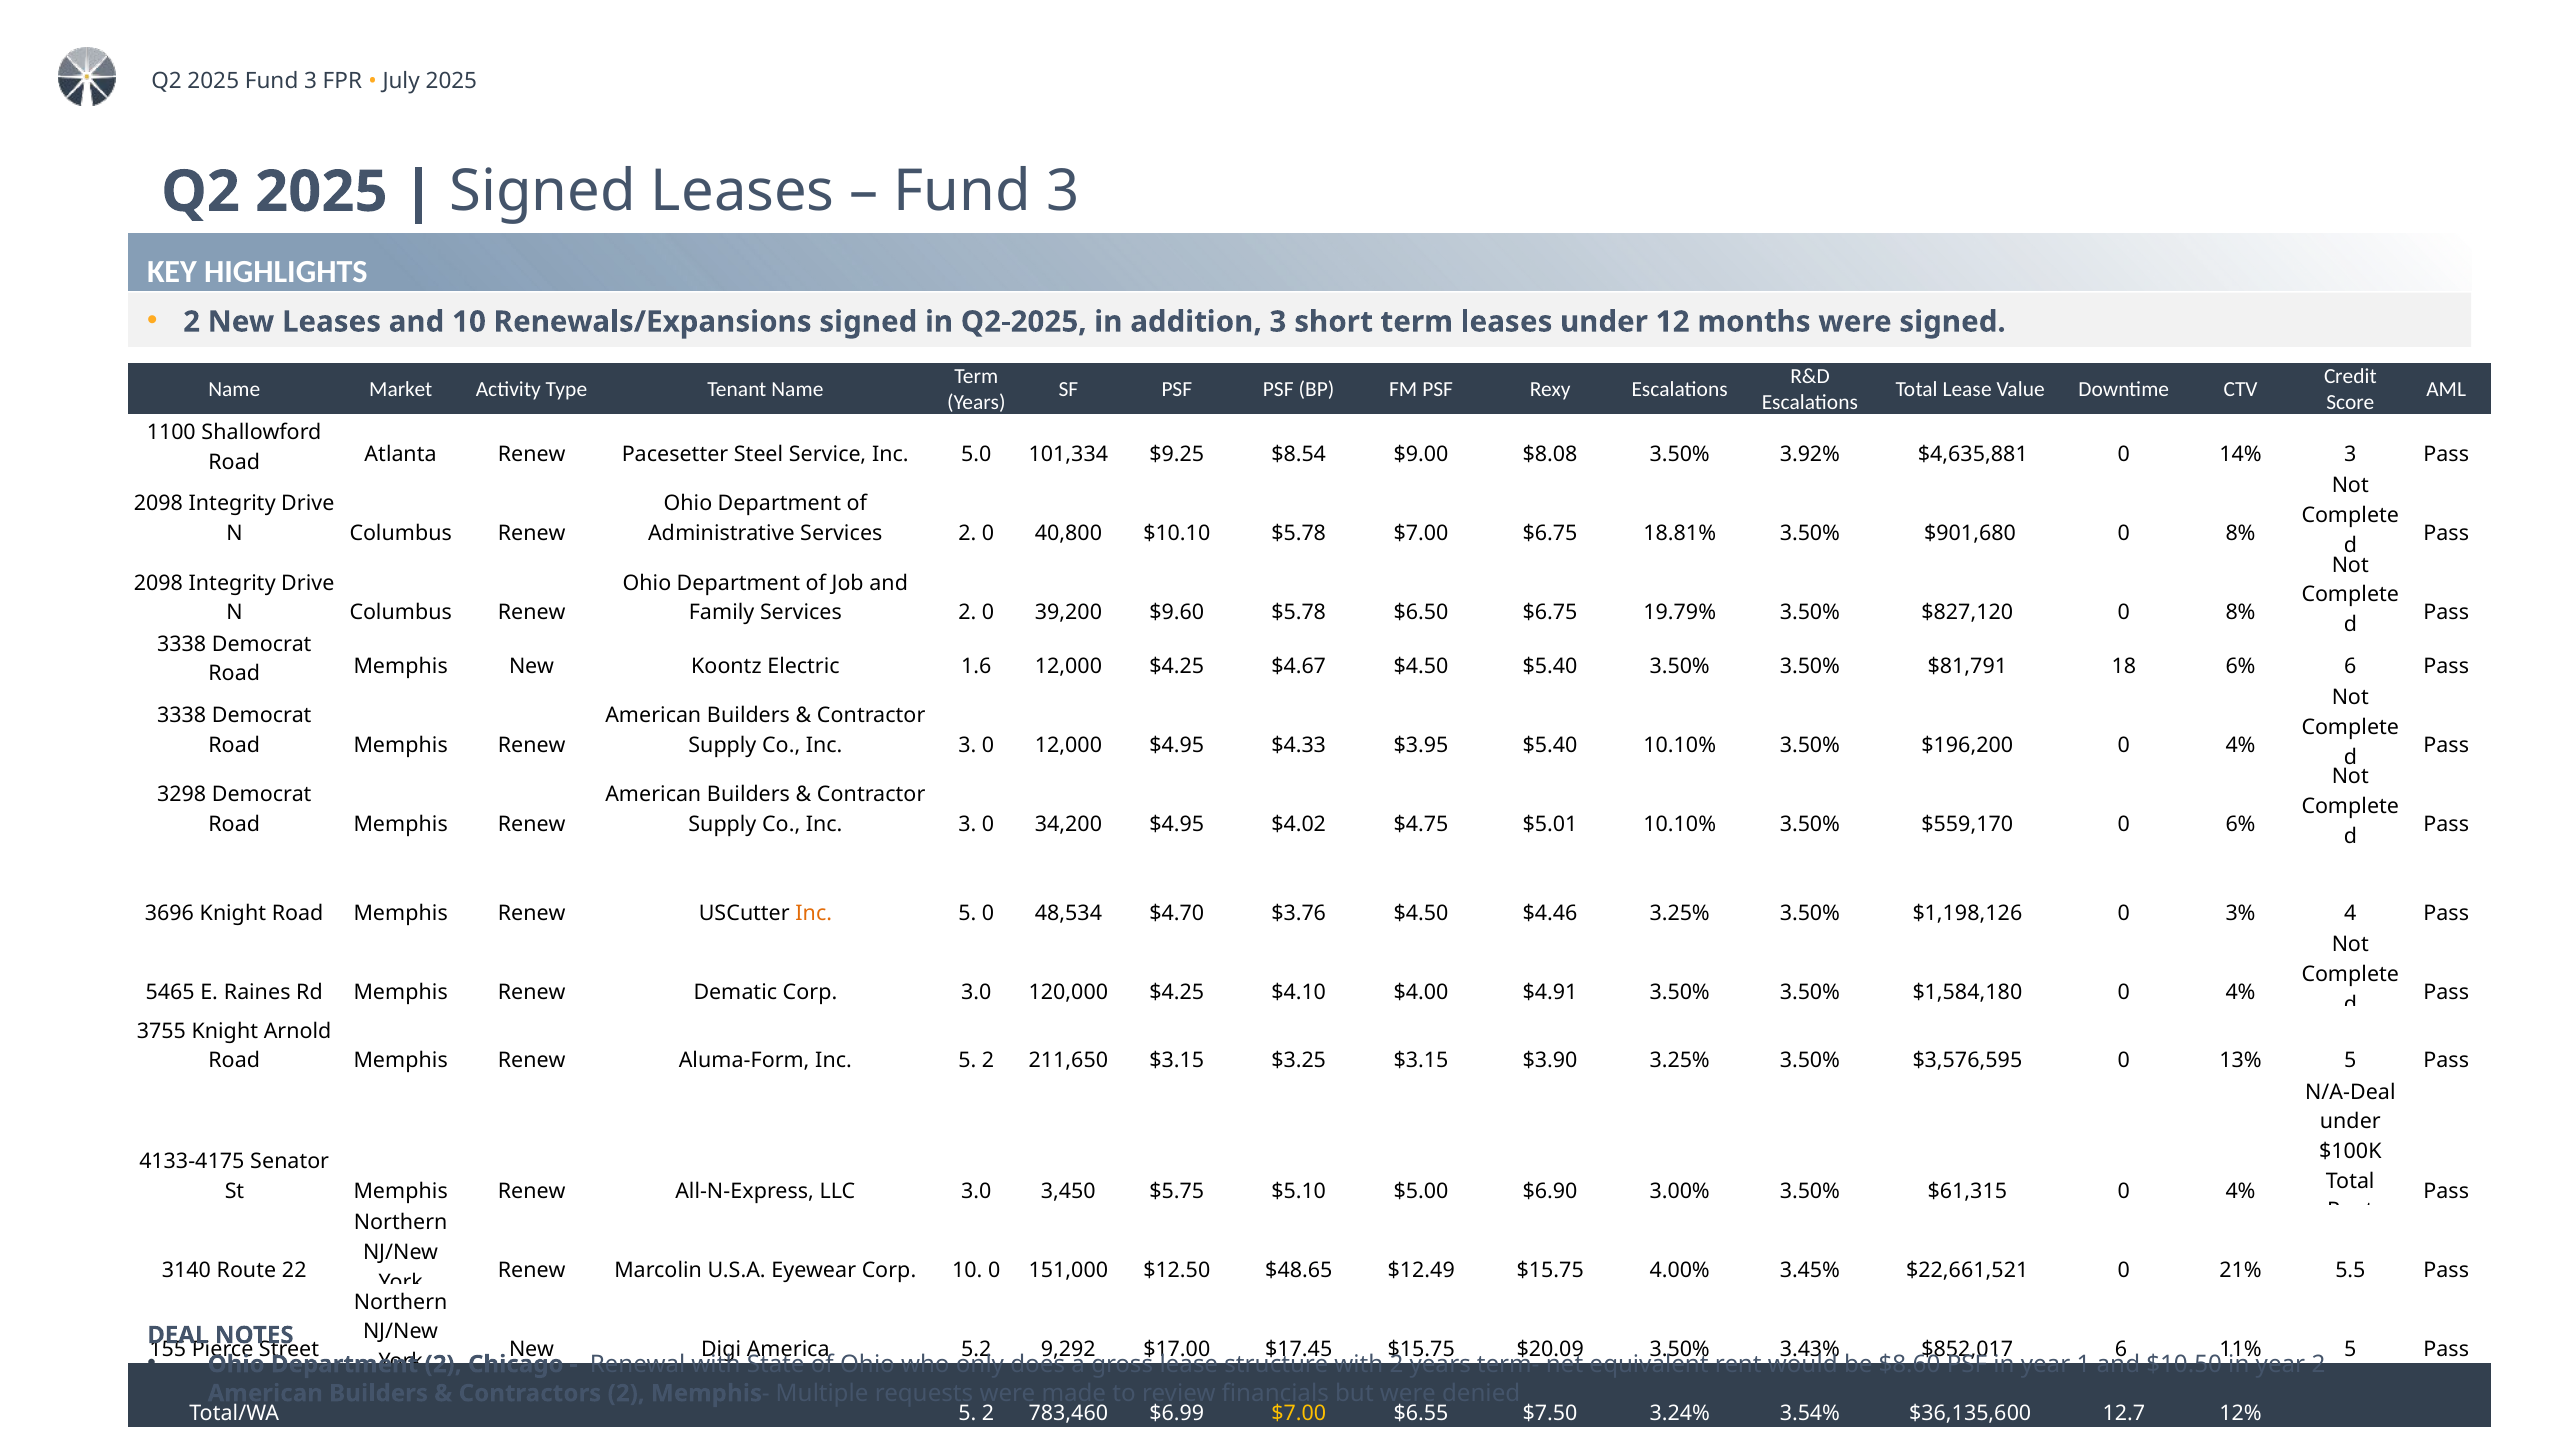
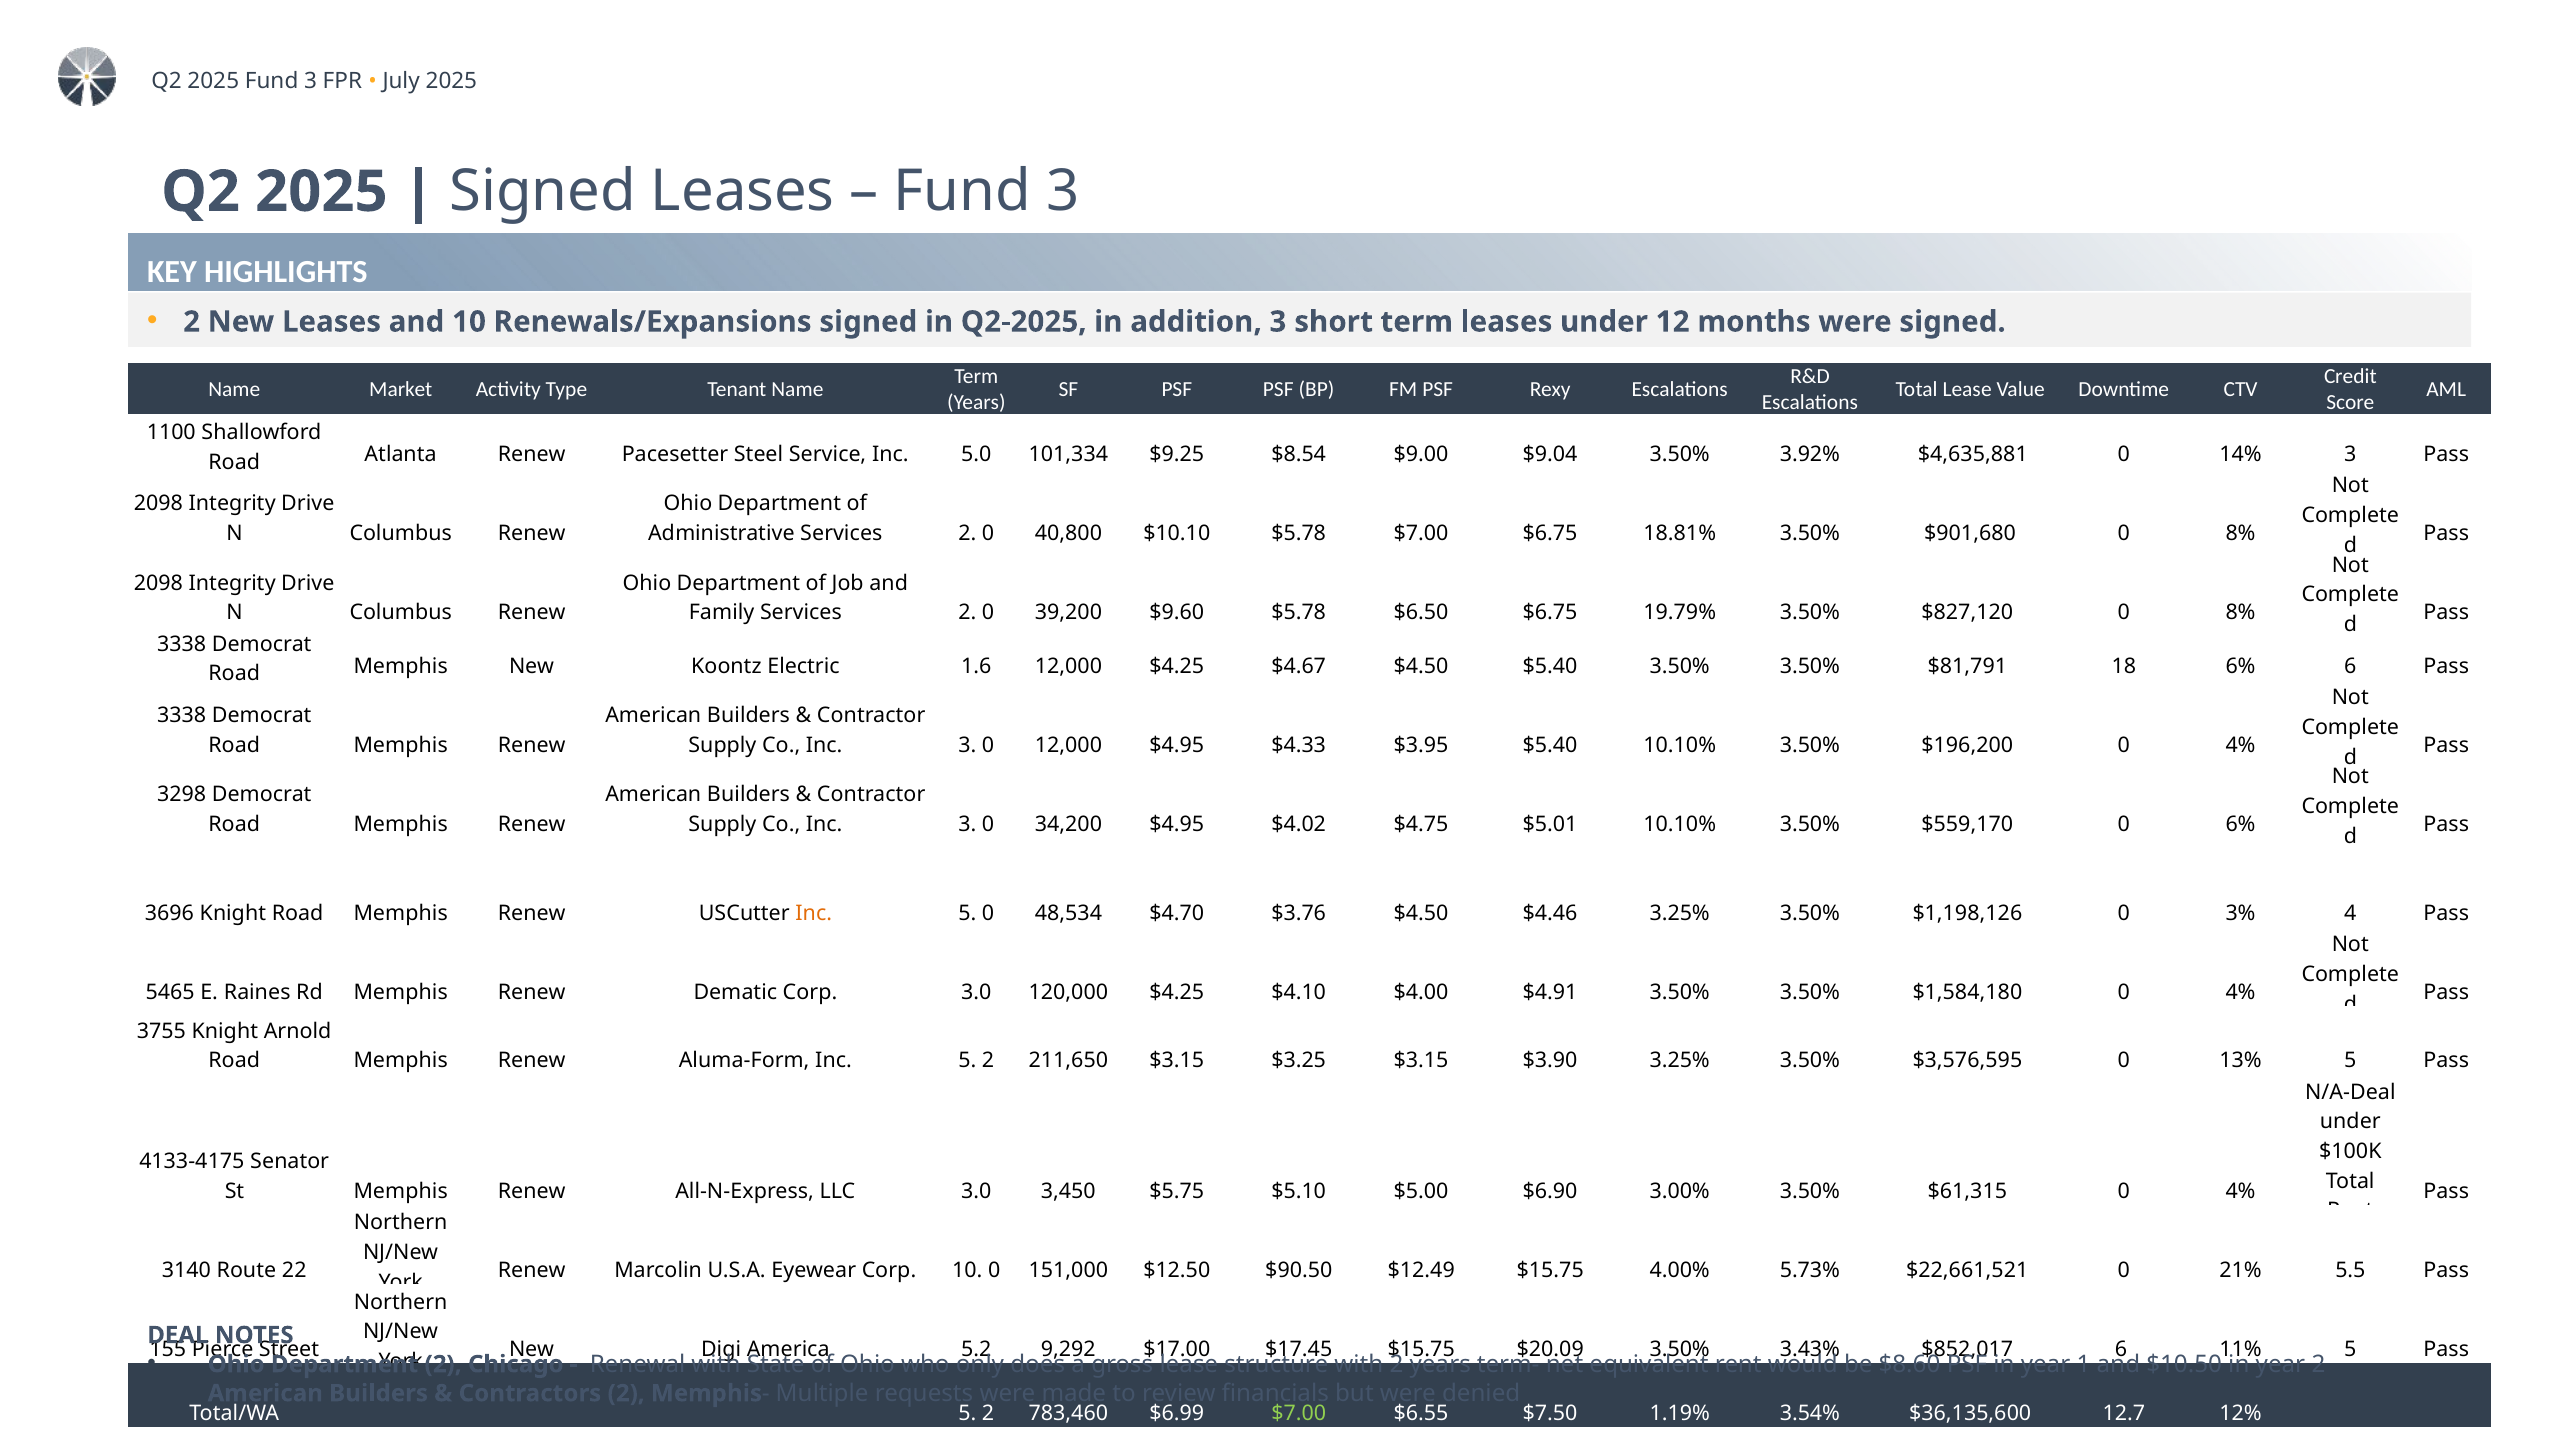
$8.08: $8.08 -> $9.04 (1550, 454)
$48.65: $48.65 -> $90.50 (1299, 1270)
3.45%: 3.45% -> 5.73% (1810, 1270)
$7.00 colour: yellow -> light green (1299, 1414)
3.24%: 3.24% -> 1.19% (1680, 1414)
